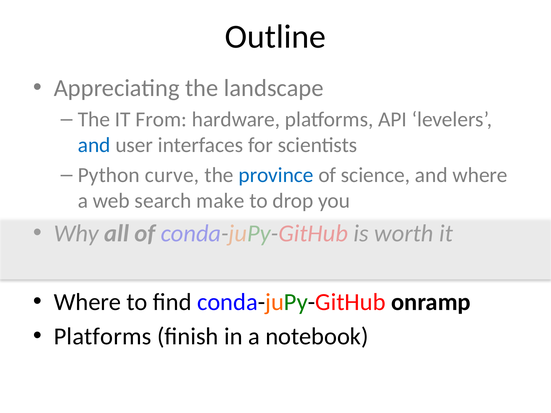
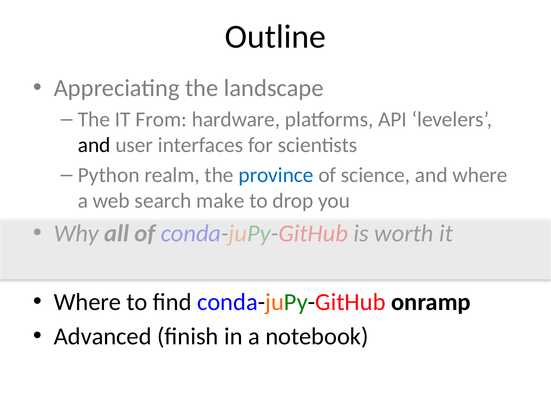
and colour: blue -> black (94, 145)
curve: curve -> realm (172, 175)
Platforms: Platforms -> Advanced (103, 337)
